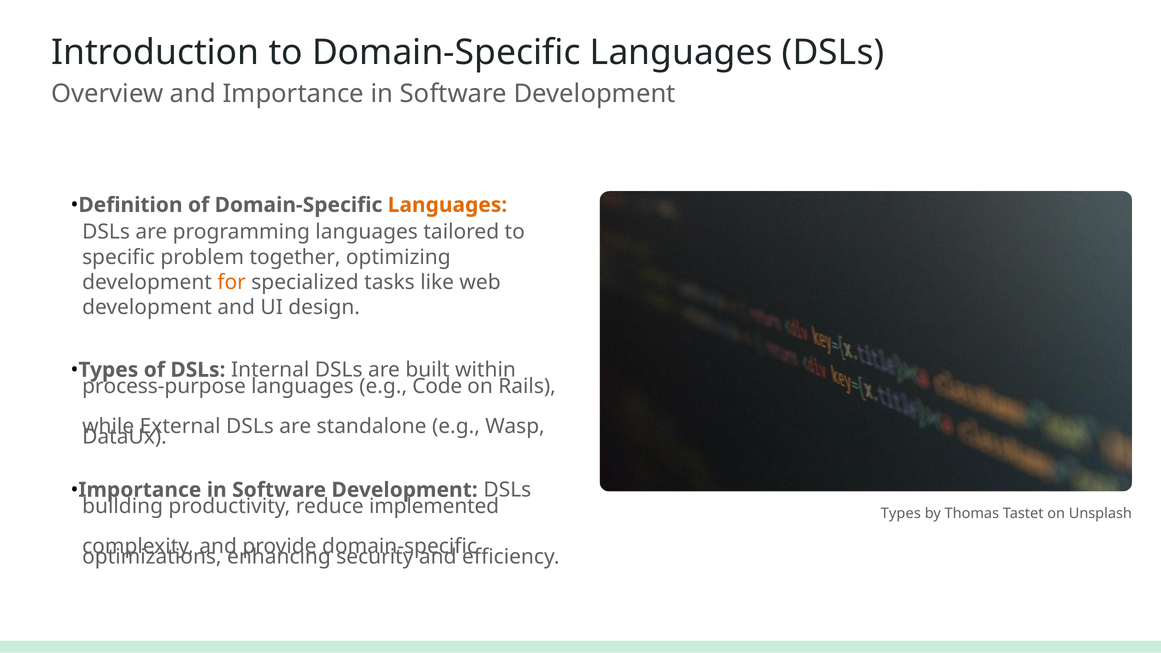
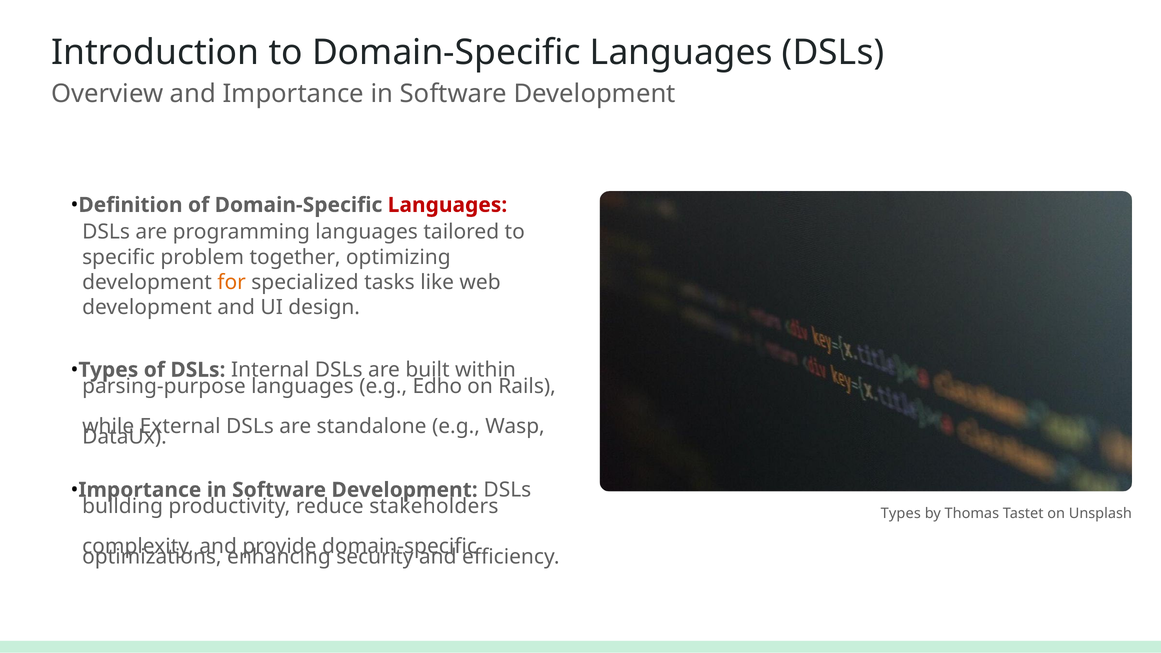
Languages colour: orange -> red (447, 205)
process-purpose: process-purpose -> parsing-purpose (164, 386)
Code: Code -> Edho (437, 386)
implemented: implemented -> stakeholders (434, 507)
